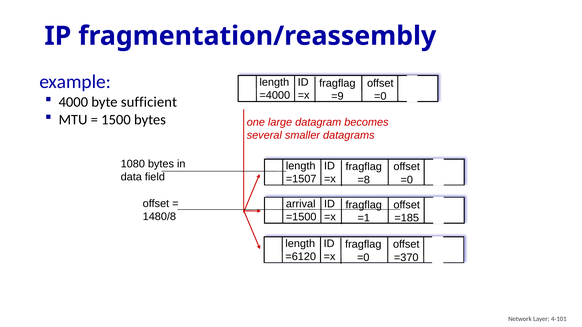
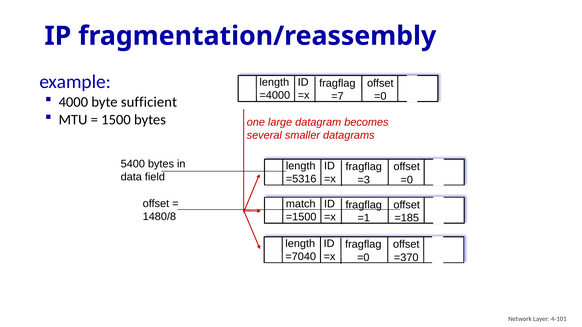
=9: =9 -> =7 (337, 96)
1080: 1080 -> 5400 (133, 164)
=1507: =1507 -> =5316 (301, 179)
=8: =8 -> =3 (364, 180)
arrival: arrival -> match (301, 204)
=6120: =6120 -> =7040 (301, 257)
